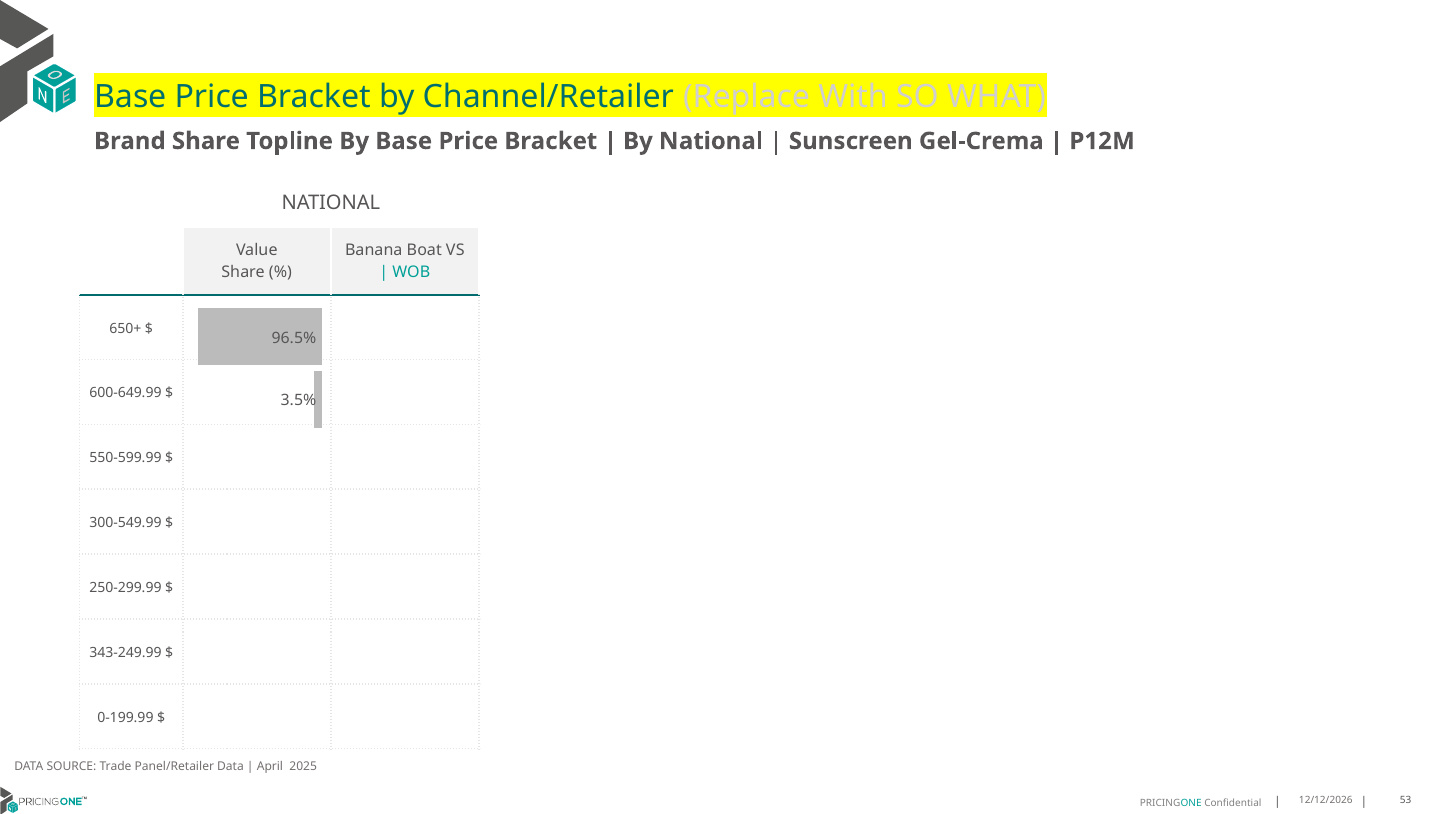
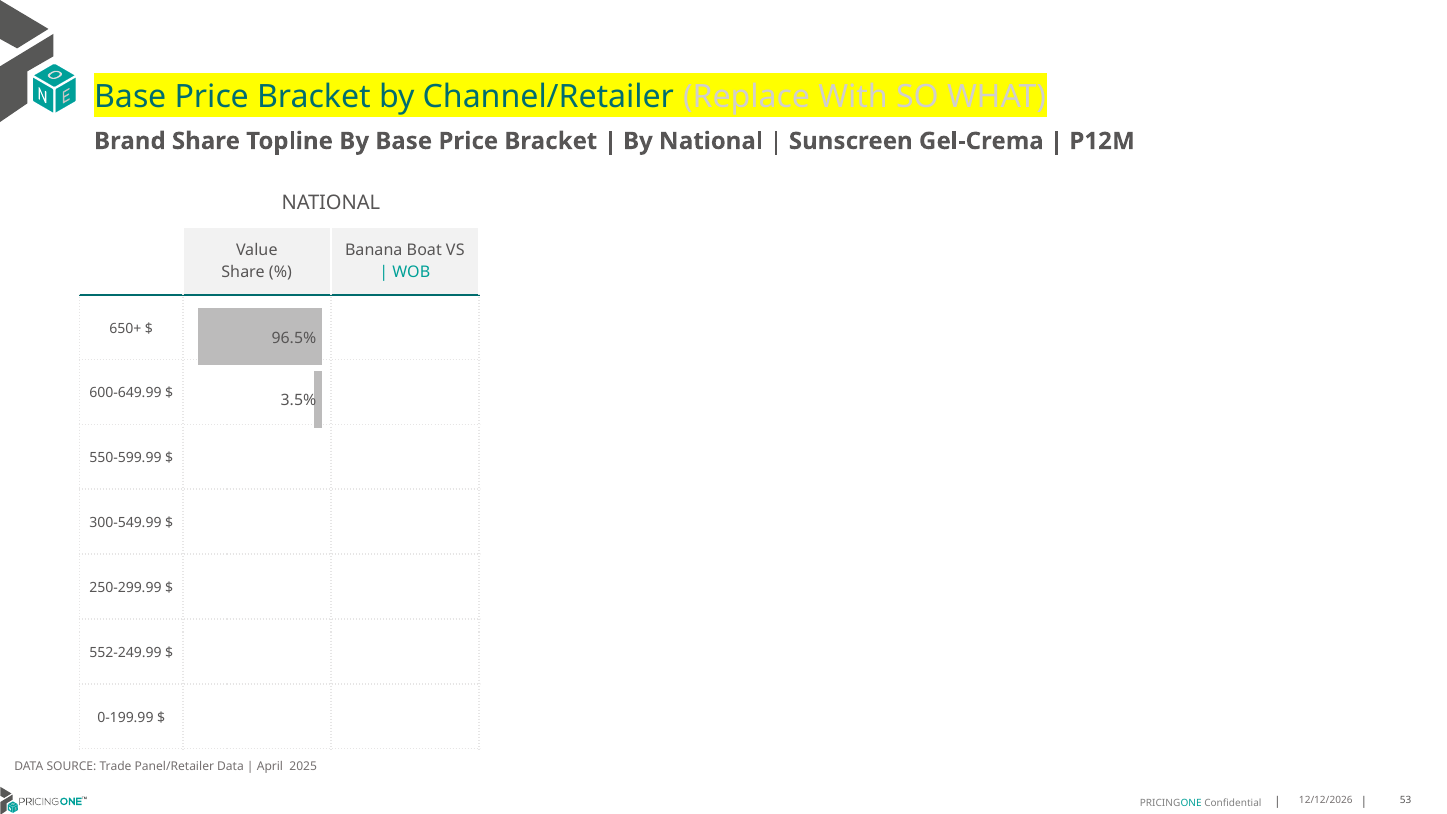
343-249.99: 343-249.99 -> 552-249.99 (126, 653)
